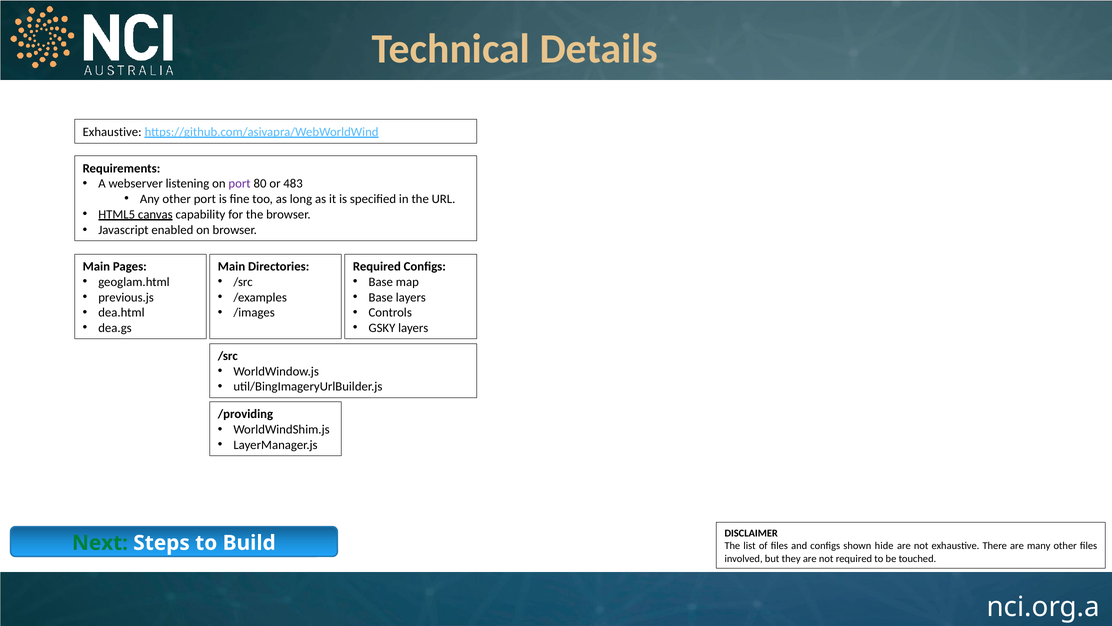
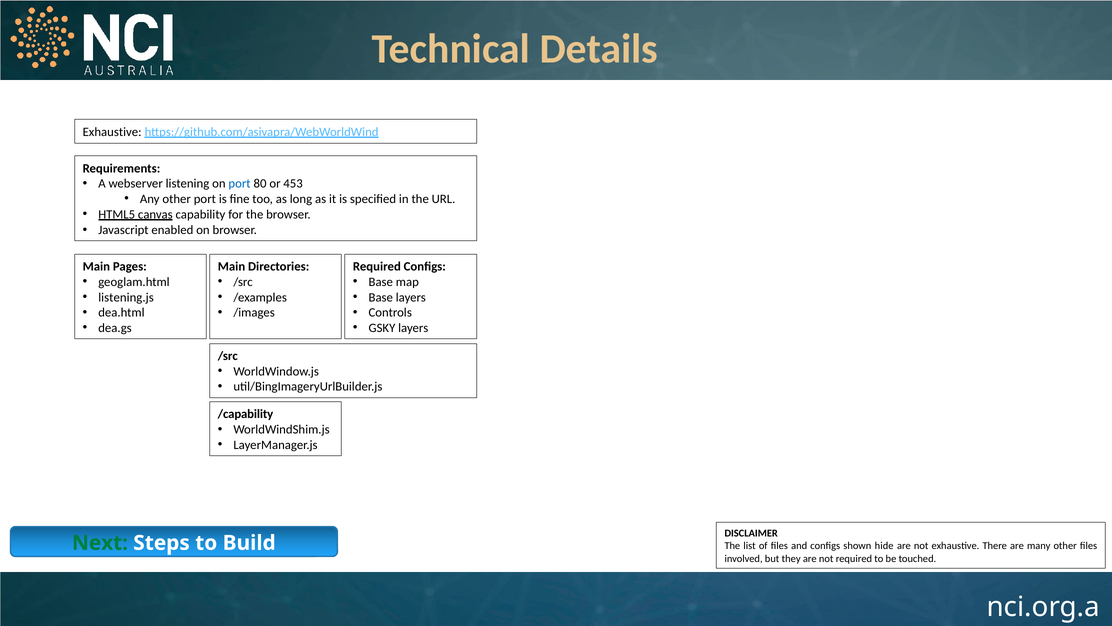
port colour: purple -> blue (240, 184)
483: 483 -> 453 (293, 184)
previous.js: previous.js -> listening.js (126, 297)
/providing: /providing -> /capability (245, 414)
